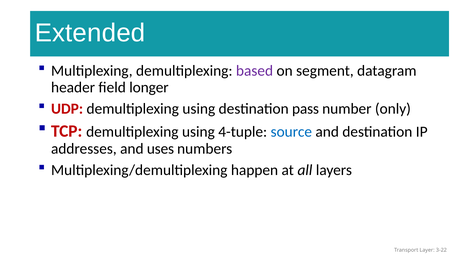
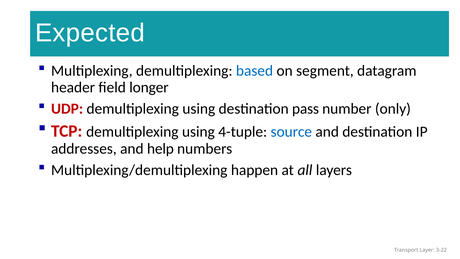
Extended: Extended -> Expected (90, 33)
based colour: purple -> blue (255, 71)
uses: uses -> help (160, 149)
